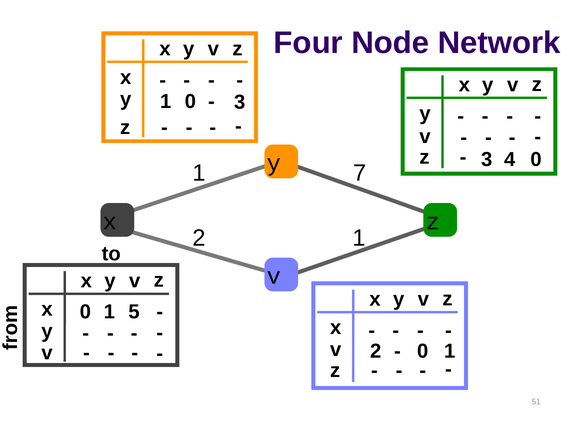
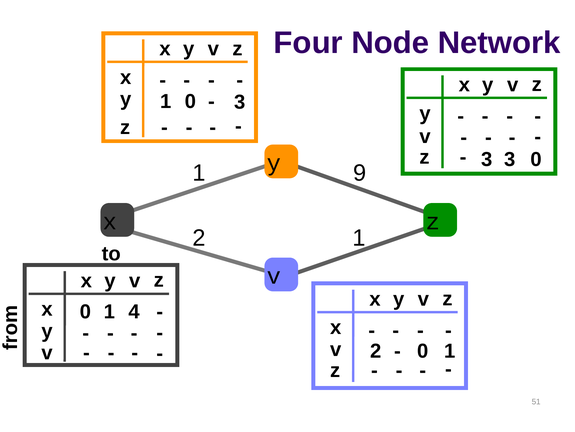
3 4: 4 -> 3 (510, 159)
7: 7 -> 9 (360, 173)
5: 5 -> 4 (134, 311)
